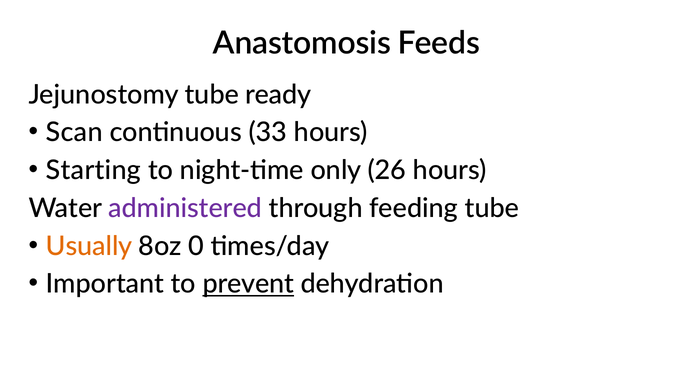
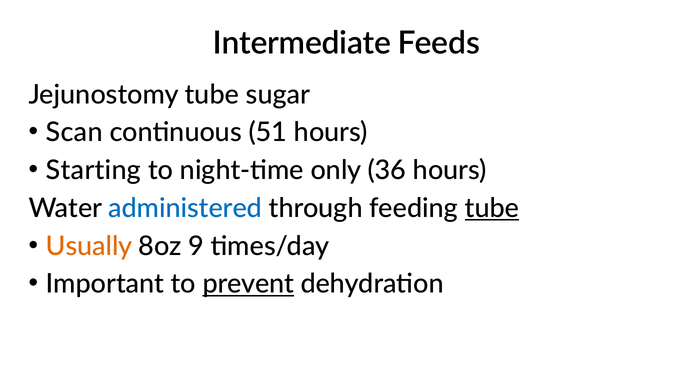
Anastomosis: Anastomosis -> Intermediate (302, 43)
ready: ready -> sugar (278, 95)
33: 33 -> 51 (268, 132)
26: 26 -> 36 (387, 170)
administered colour: purple -> blue (185, 208)
tube underline: none -> present (492, 208)
0: 0 -> 9 (196, 246)
